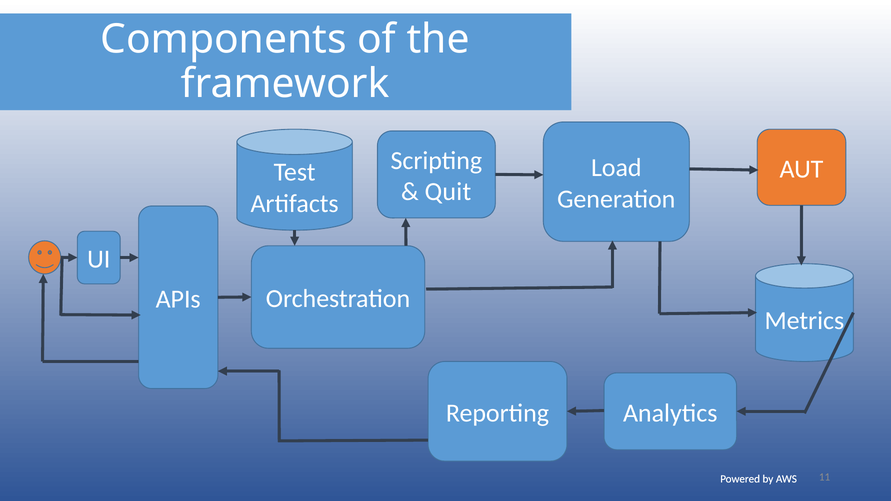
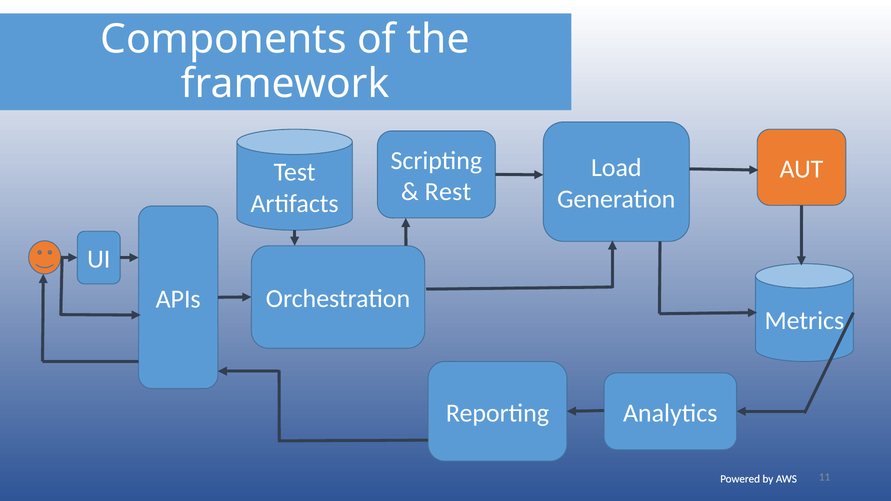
Quit: Quit -> Rest (448, 192)
